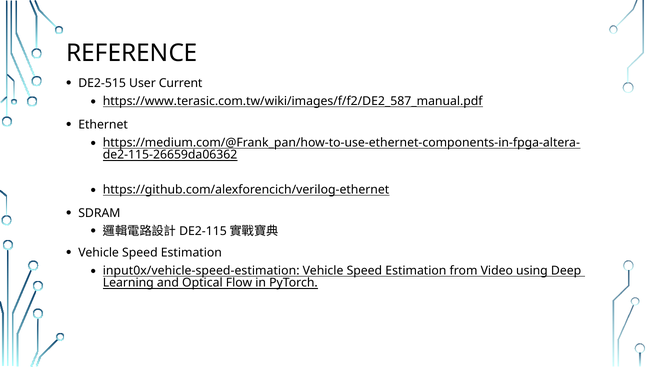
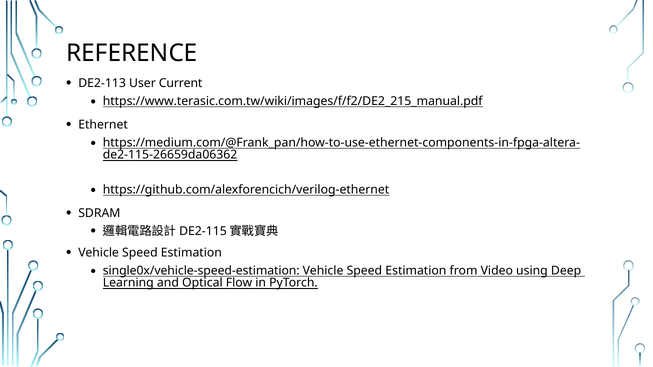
DE2-515: DE2-515 -> DE2-113 (102, 83)
https://www.terasic.com.tw/wiki/images/f/f2/DE2_587_manual.pdf: https://www.terasic.com.tw/wiki/images/f/f2/DE2_587_manual.pdf -> https://www.terasic.com.tw/wiki/images/f/f2/DE2_215_manual.pdf (293, 101)
input0x/vehicle-speed-estimation: input0x/vehicle-speed-estimation -> single0x/vehicle-speed-estimation (201, 271)
